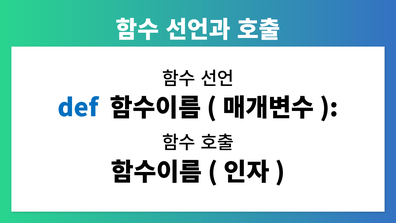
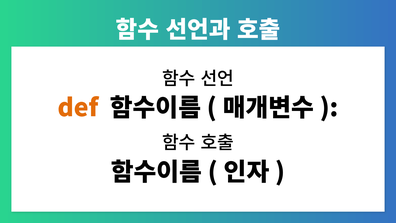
def colour: blue -> orange (78, 108)
